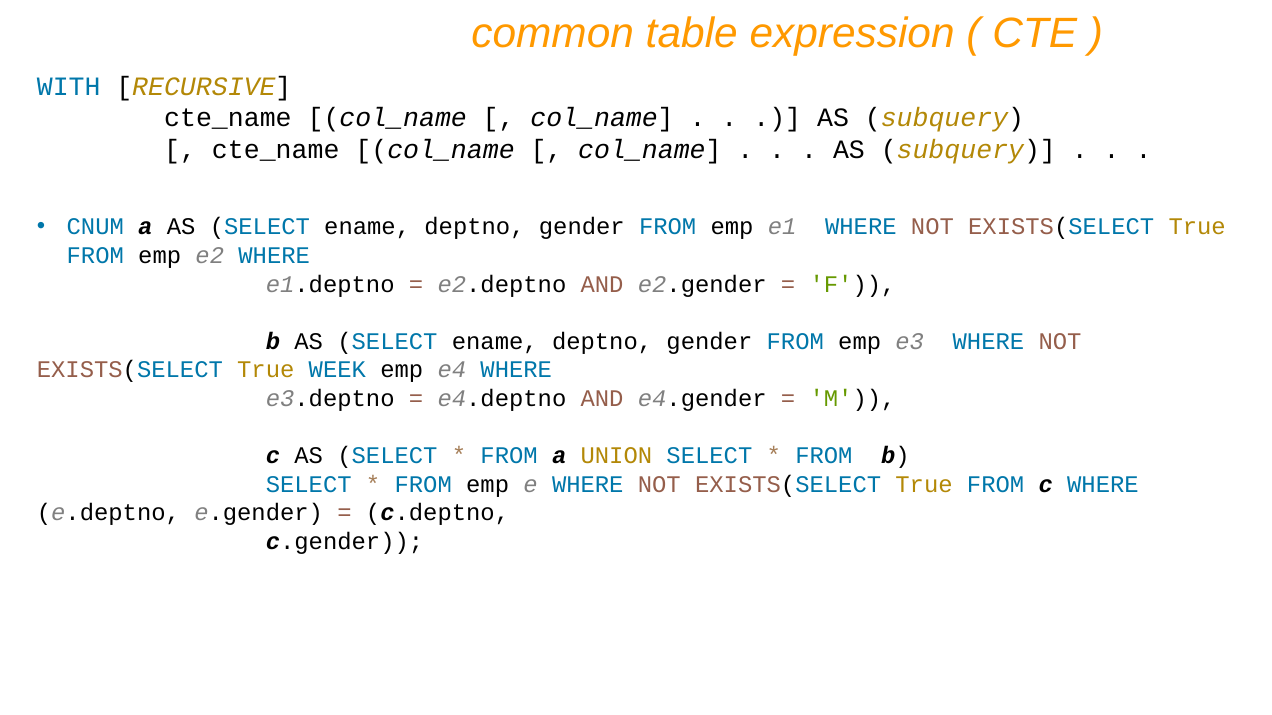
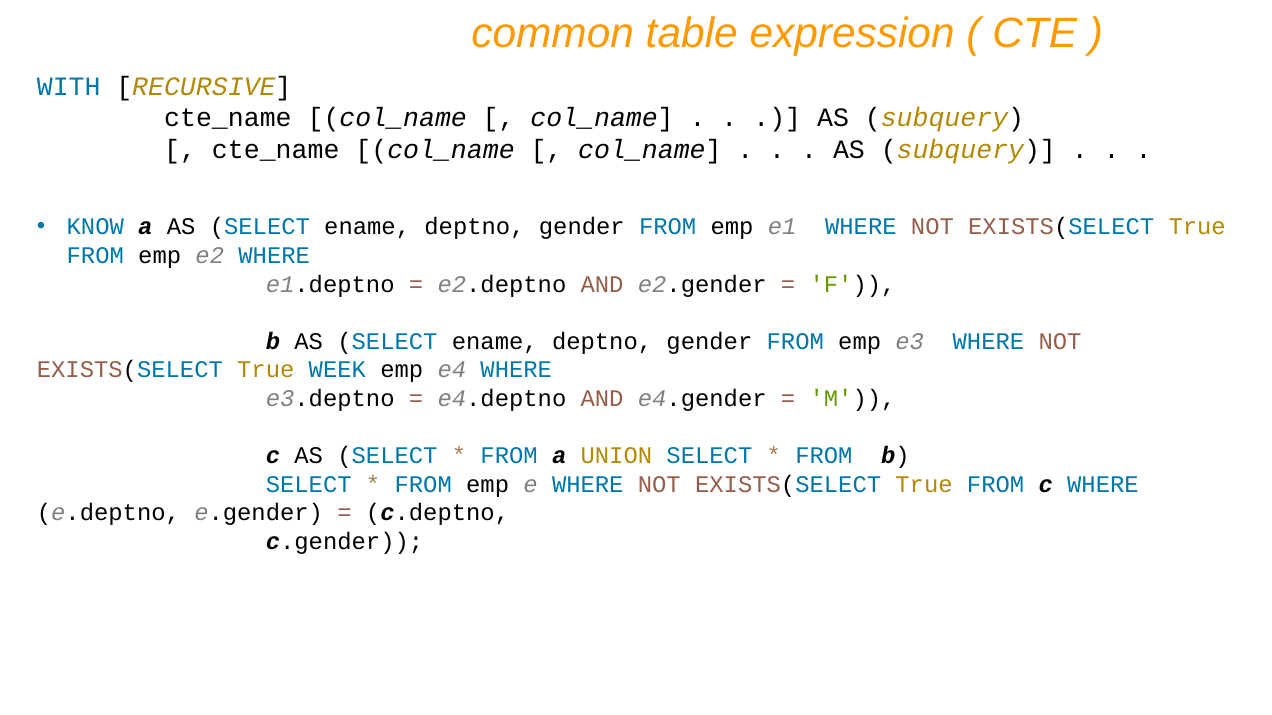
CNUM: CNUM -> KNOW (95, 227)
